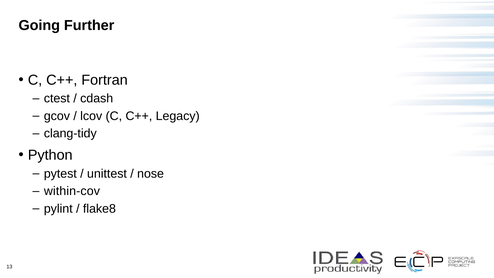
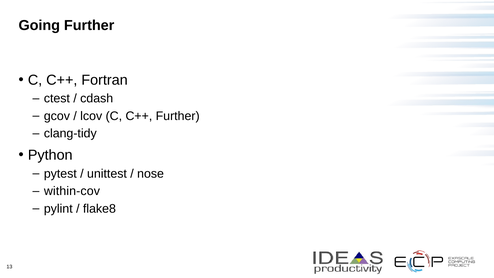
C++ Legacy: Legacy -> Further (178, 116)
